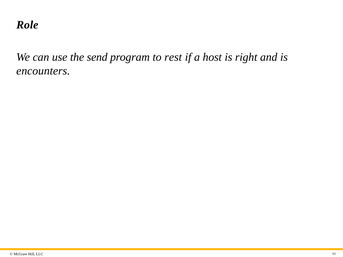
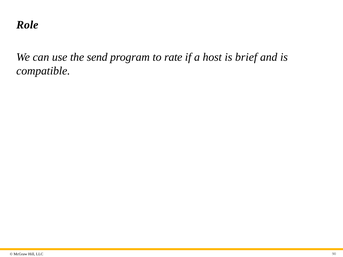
rest: rest -> rate (173, 57)
right: right -> brief (246, 57)
encounters: encounters -> compatible (43, 71)
